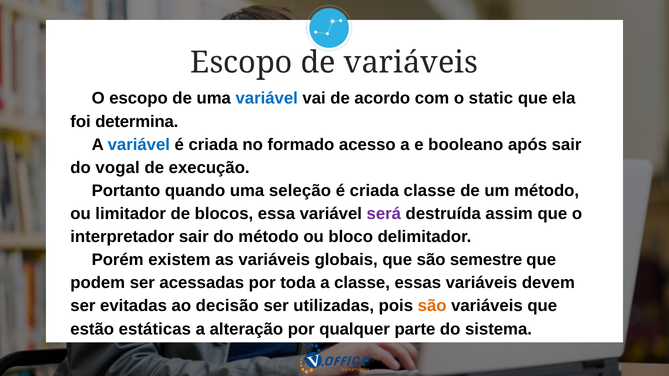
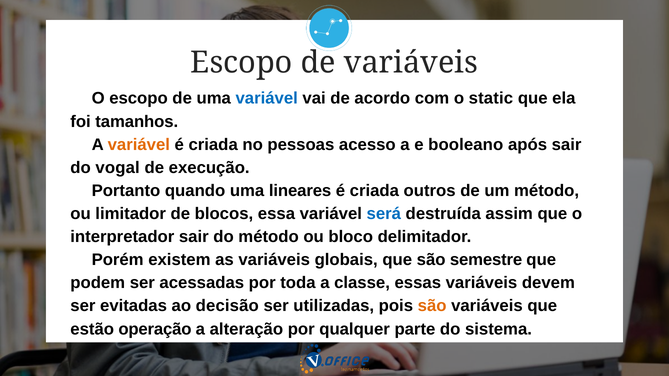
determina: determina -> tamanhos (137, 122)
variável colour: blue -> orange (139, 145)
formado: formado -> pessoas (301, 145)
seleção: seleção -> lineares (300, 191)
criada classe: classe -> outros (430, 191)
será colour: purple -> blue (384, 214)
estáticas: estáticas -> operação (155, 329)
